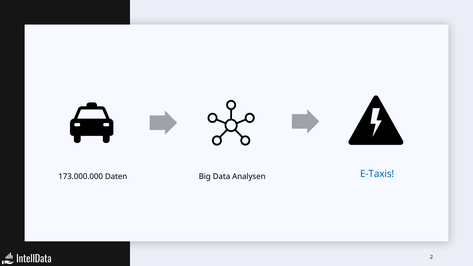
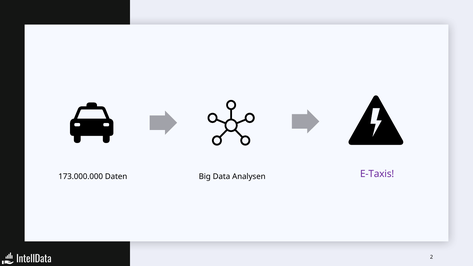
E-Taxis colour: blue -> purple (377, 174)
